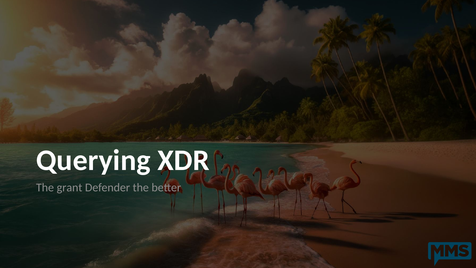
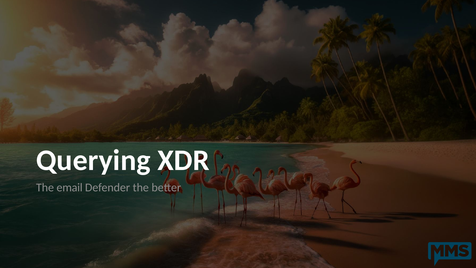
grant: grant -> email (70, 187)
